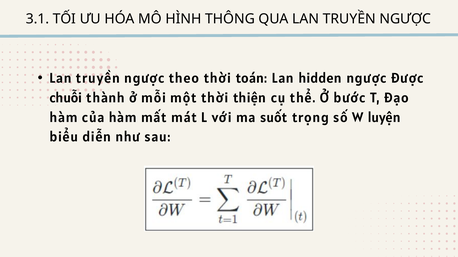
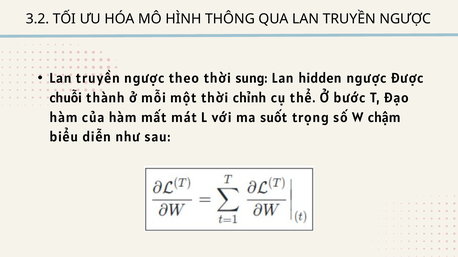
3.1: 3.1 -> 3.2 (38, 19)
toán: toán -> sung (251, 79)
thiện: thiện -> chỉnh (250, 98)
luyện: luyện -> chậm (384, 118)
